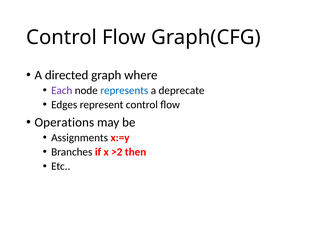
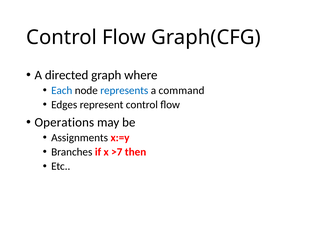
Each colour: purple -> blue (62, 90)
deprecate: deprecate -> command (181, 90)
>2: >2 -> >7 (117, 152)
